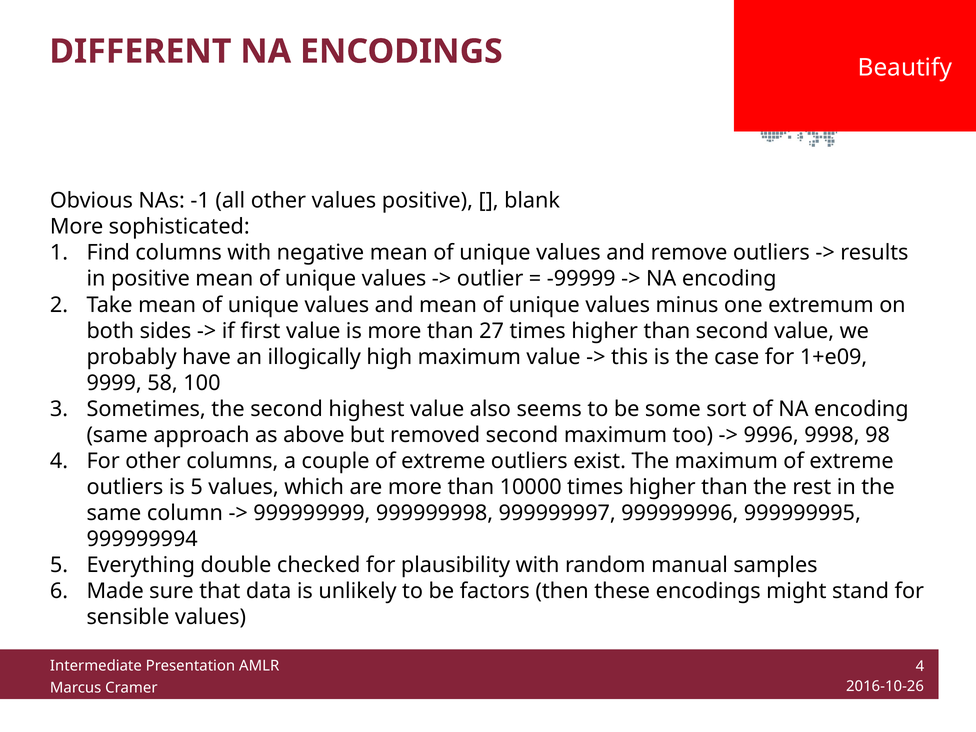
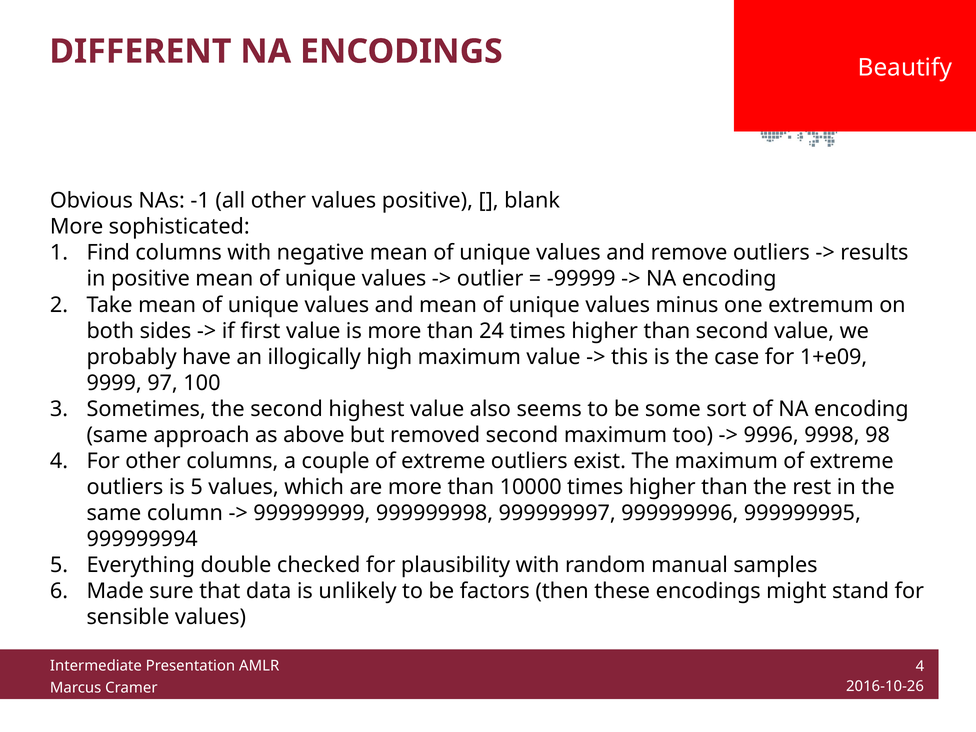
27: 27 -> 24 (492, 331)
58: 58 -> 97 (163, 383)
